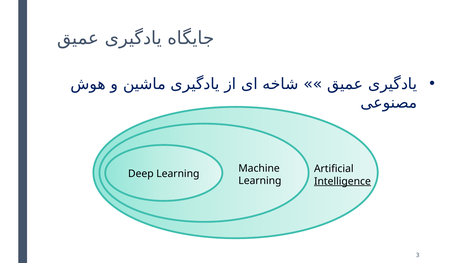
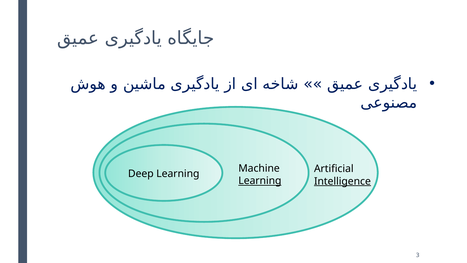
Learning underline: none -> present (260, 181)
